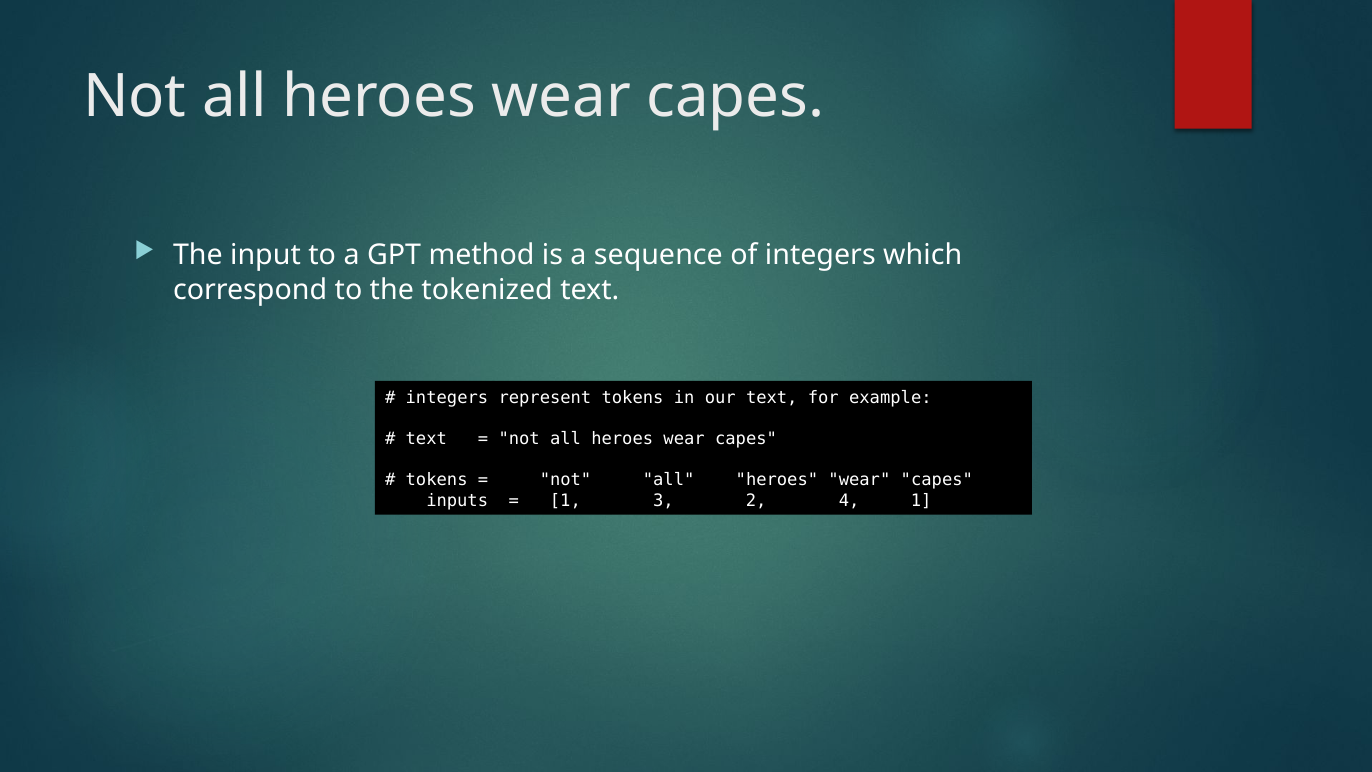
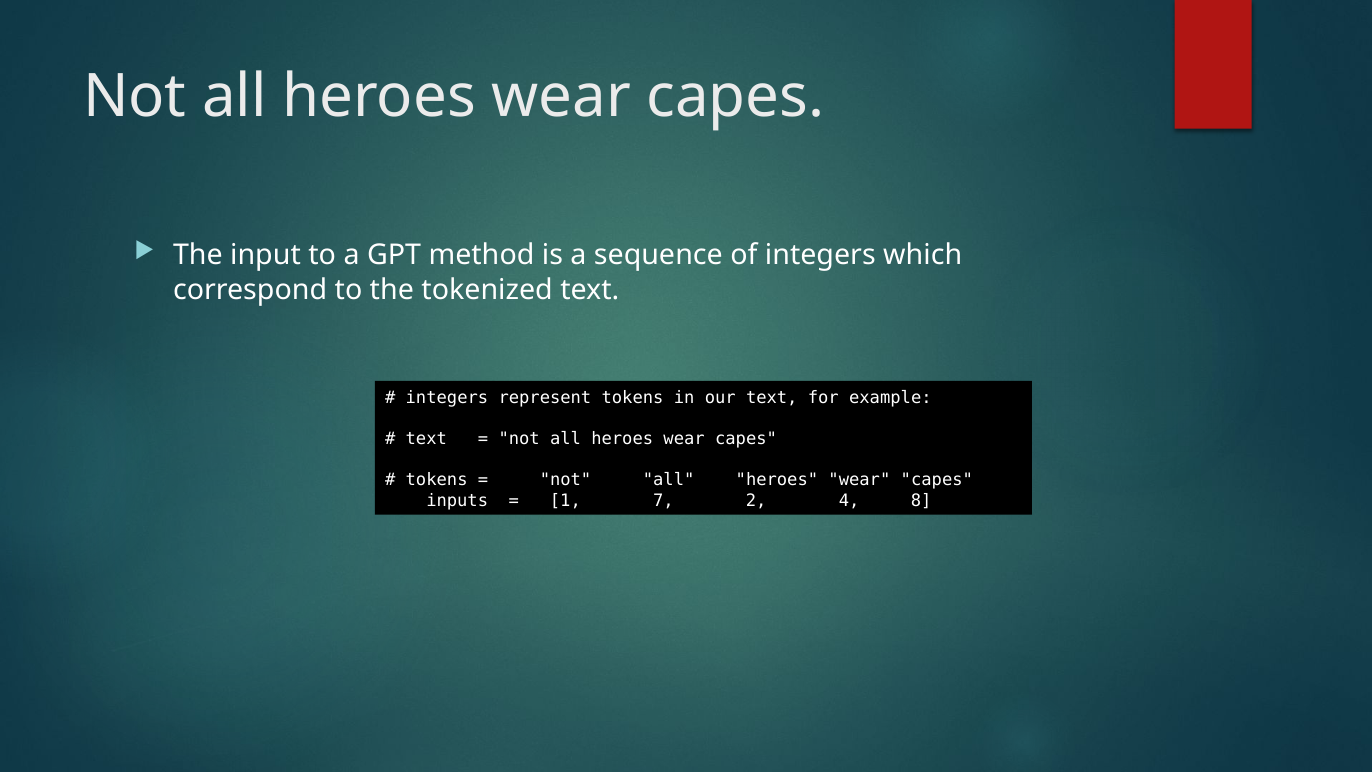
3: 3 -> 7 (663, 500)
4 1: 1 -> 8 (921, 500)
